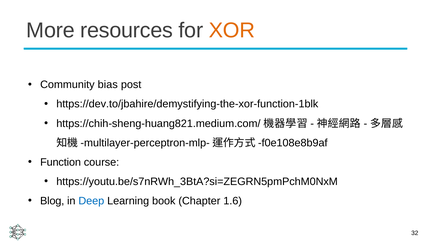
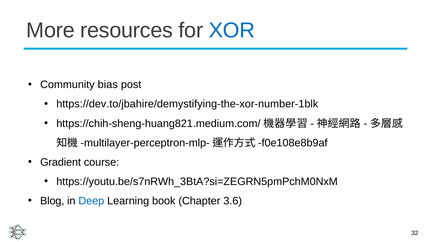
XOR colour: orange -> blue (232, 30)
https://dev.to/jbahire/demystifying-the-xor-function-1blk: https://dev.to/jbahire/demystifying-the-xor-function-1blk -> https://dev.to/jbahire/demystifying-the-xor-number-1blk (187, 104)
Function: Function -> Gradient (61, 162)
1.6: 1.6 -> 3.6 (233, 201)
